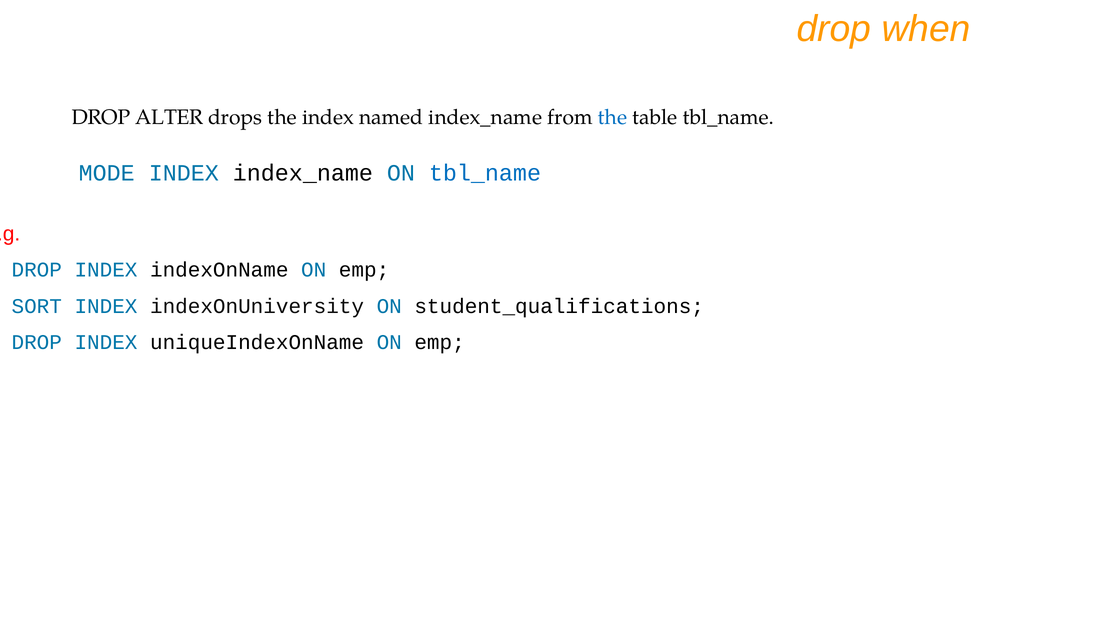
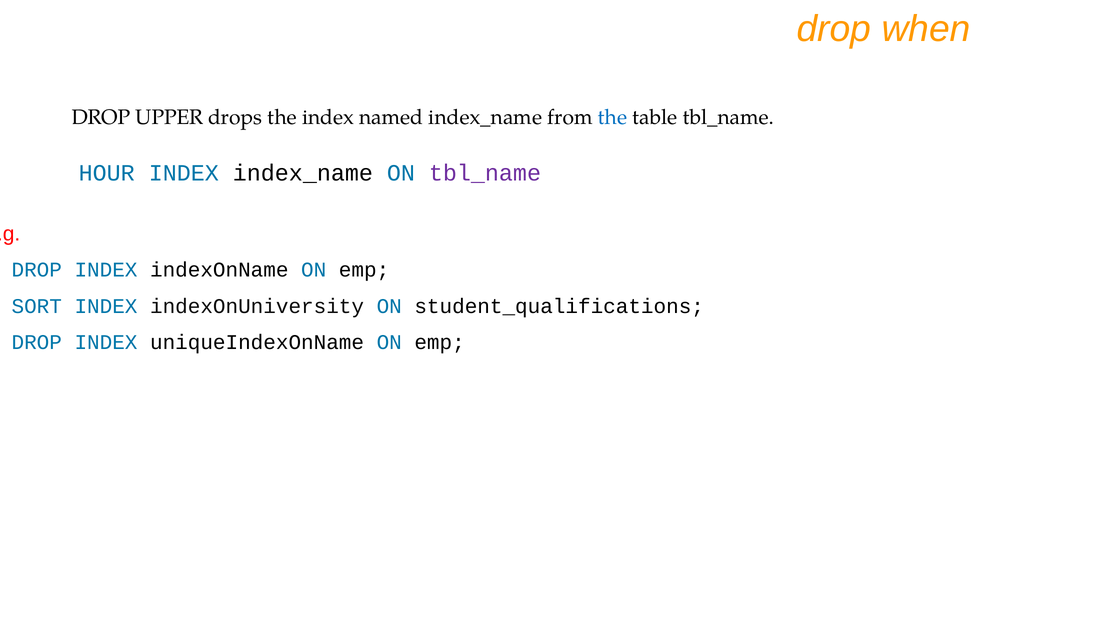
ALTER: ALTER -> UPPER (169, 117)
MODE: MODE -> HOUR (107, 173)
tbl_name colour: blue -> purple (485, 173)
